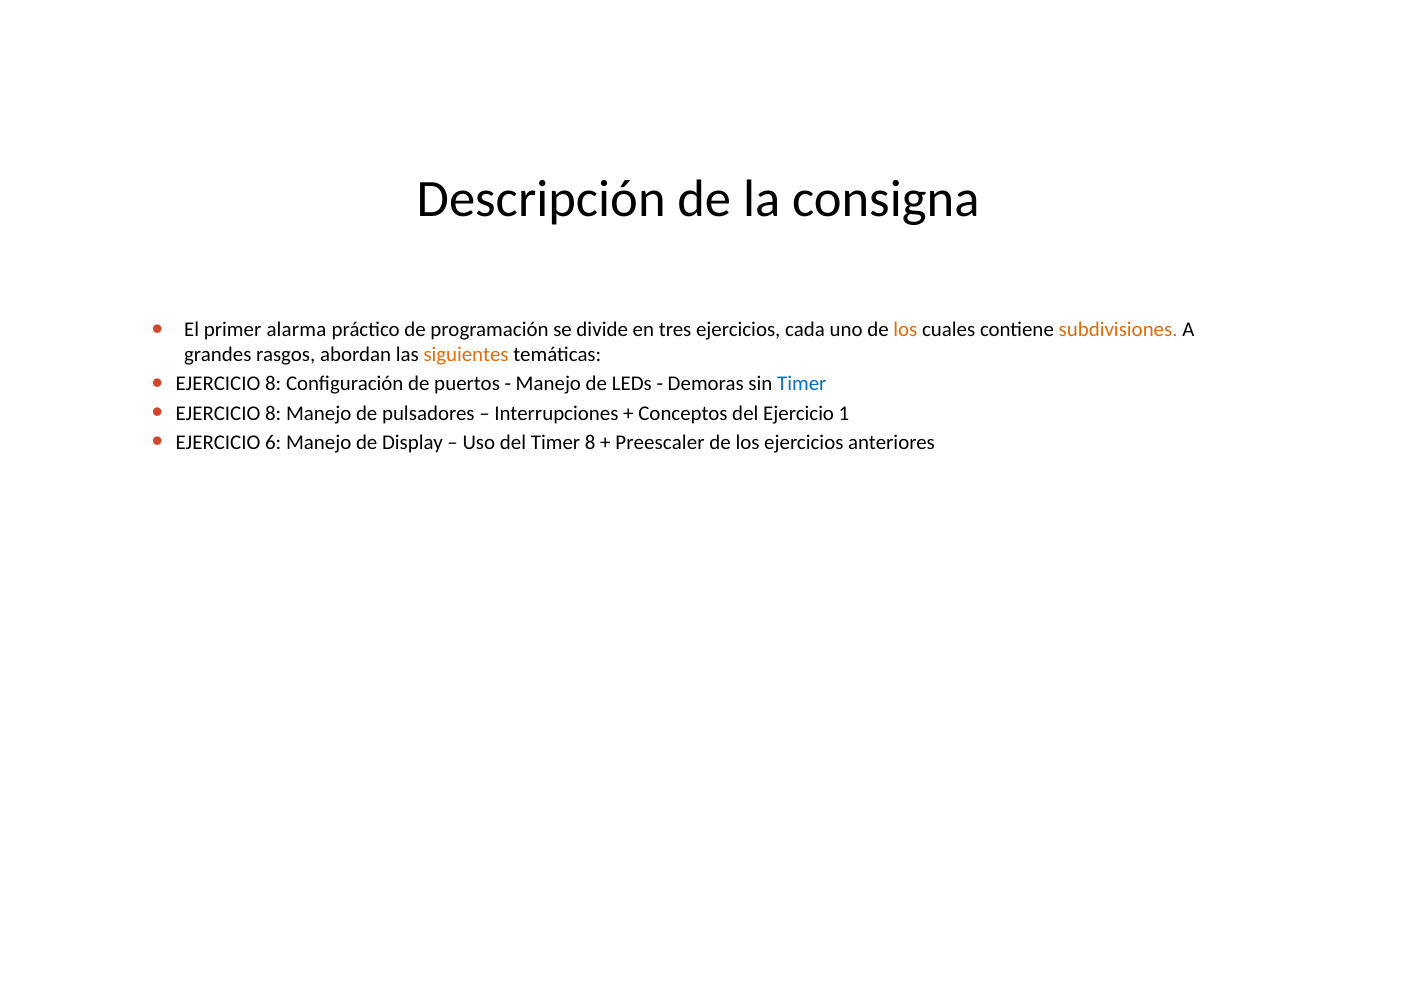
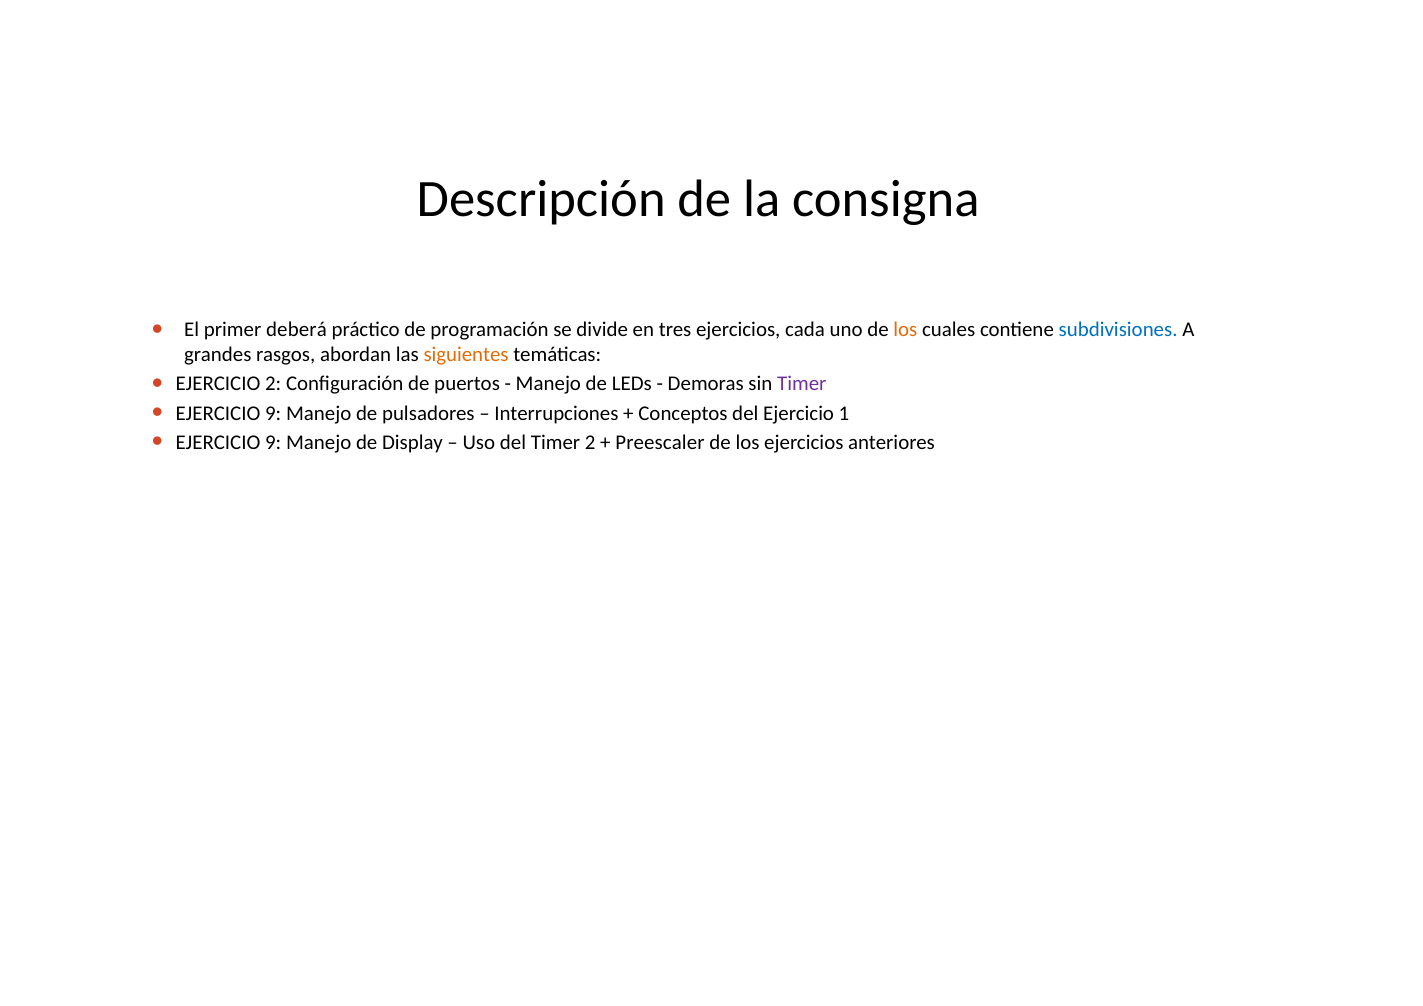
alarma: alarma -> deberá (296, 330)
subdivisiones colour: orange -> blue (1118, 330)
8: 8 -> 2 (273, 384)
Timer colour: blue -> purple (802, 384)
8: 8 -> 9 (273, 413)
6: 6 -> 9 (273, 443)
Timer 8: 8 -> 2 (590, 443)
